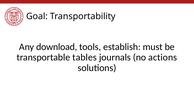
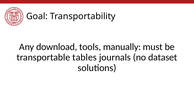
establish: establish -> manually (122, 47)
actions: actions -> dataset (163, 57)
